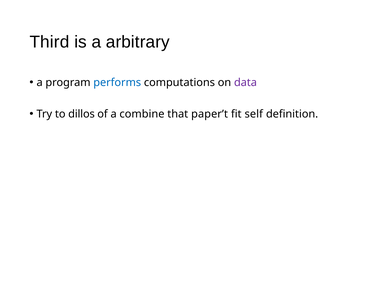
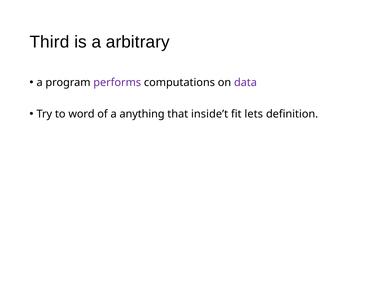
performs colour: blue -> purple (117, 83)
dillos: dillos -> word (81, 114)
combine: combine -> anything (142, 114)
paper’t: paper’t -> inside’t (210, 114)
self: self -> lets (254, 114)
